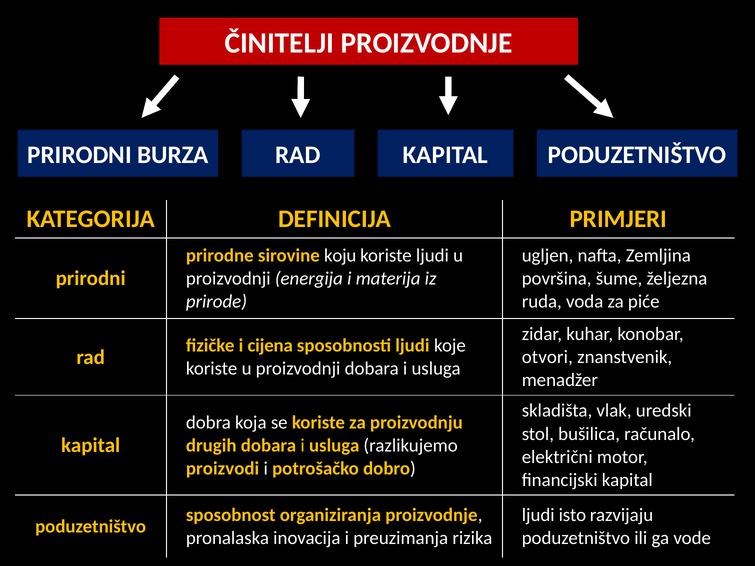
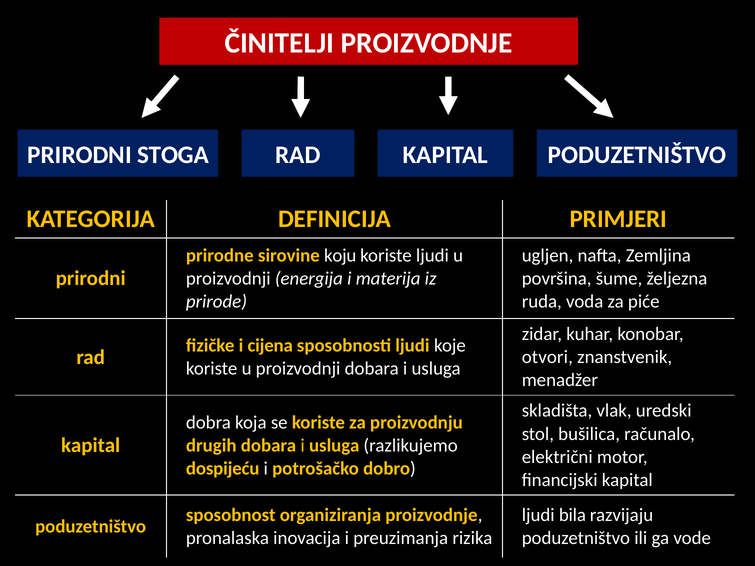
BURZA: BURZA -> STOGA (173, 155)
proizvodi: proizvodi -> dospijeću (223, 469)
isto: isto -> bila (572, 515)
